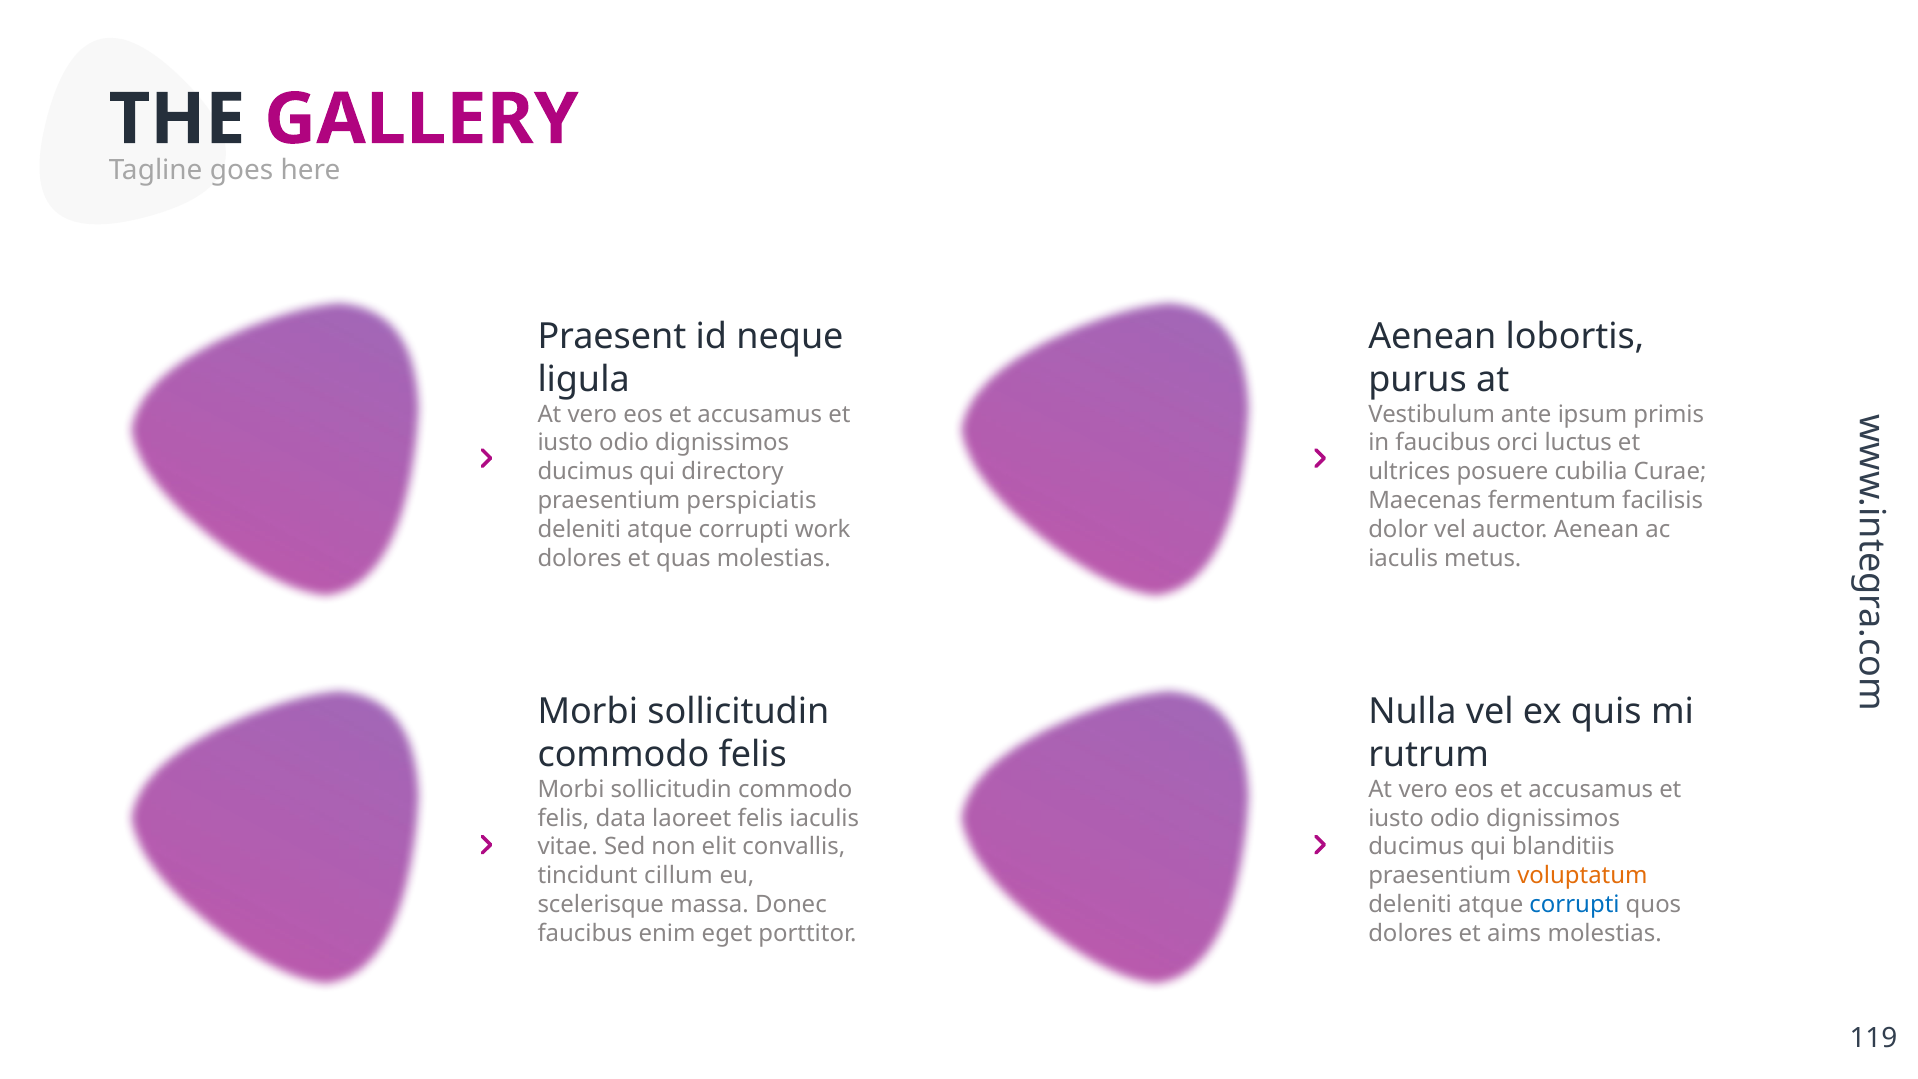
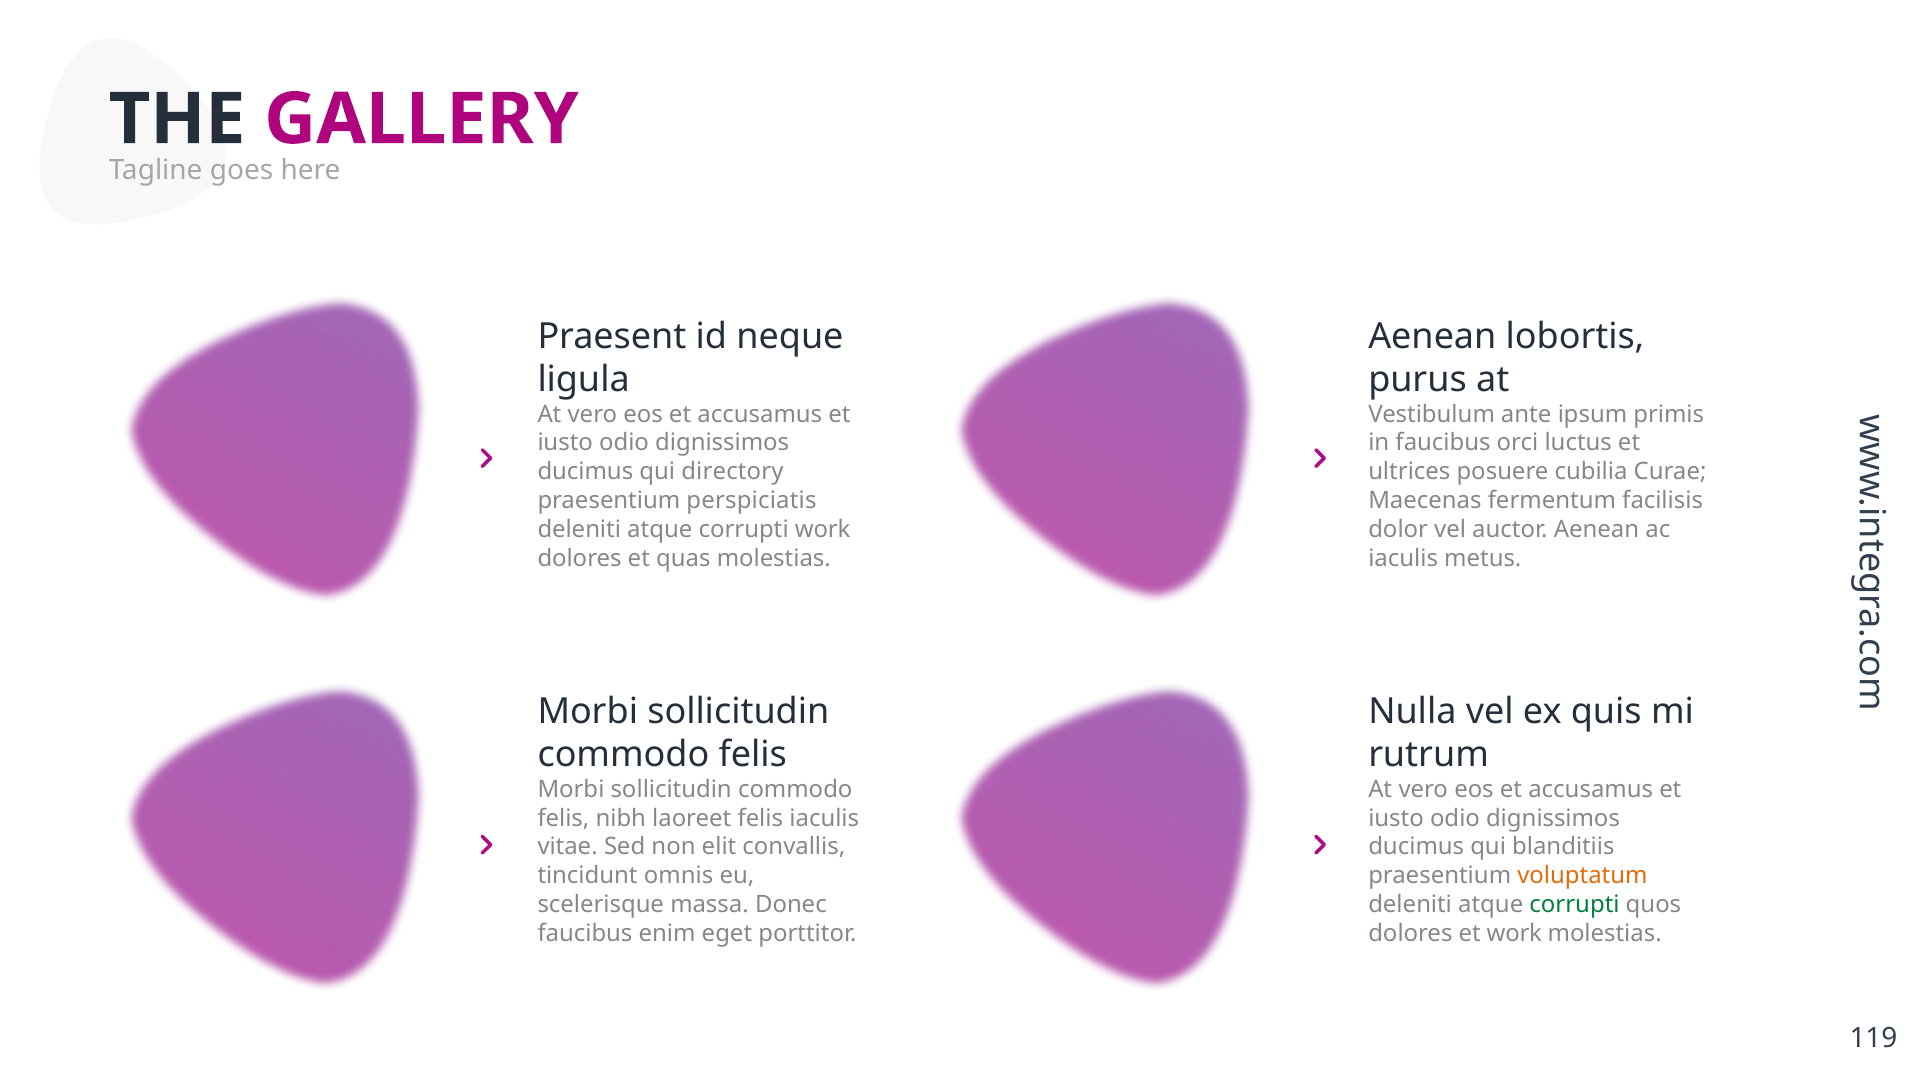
data: data -> nibh (621, 818)
cillum: cillum -> omnis (679, 876)
corrupti colour: blue -> green (1575, 904)
et aims: aims -> work (1514, 933)
